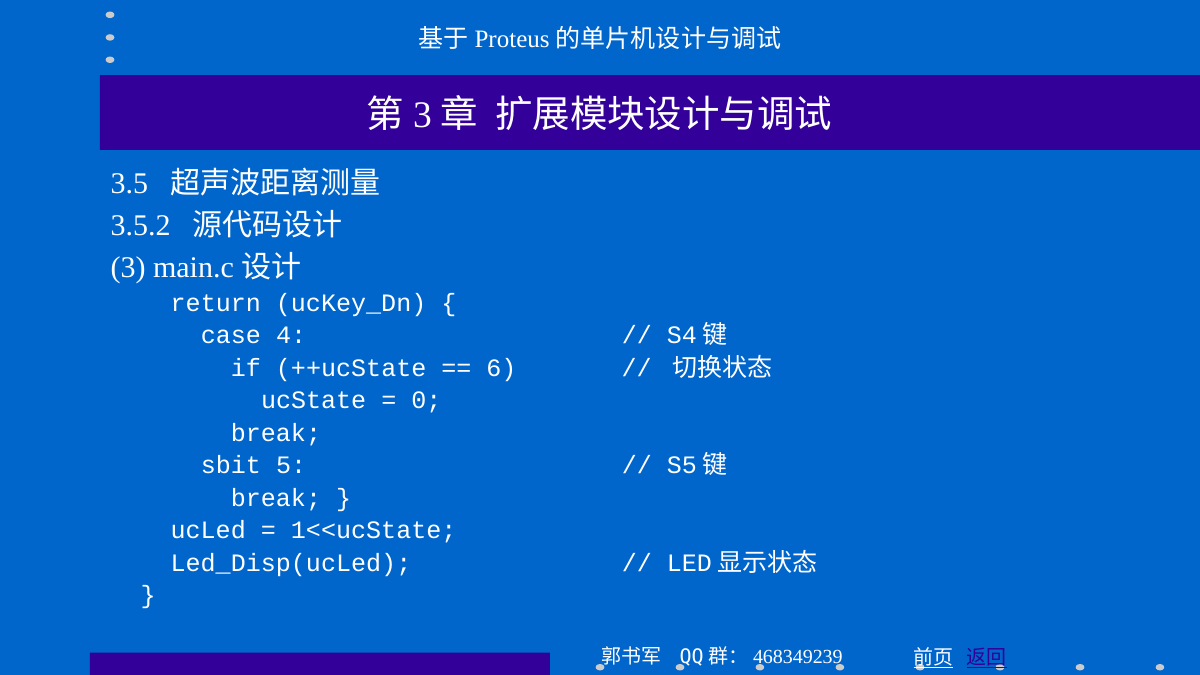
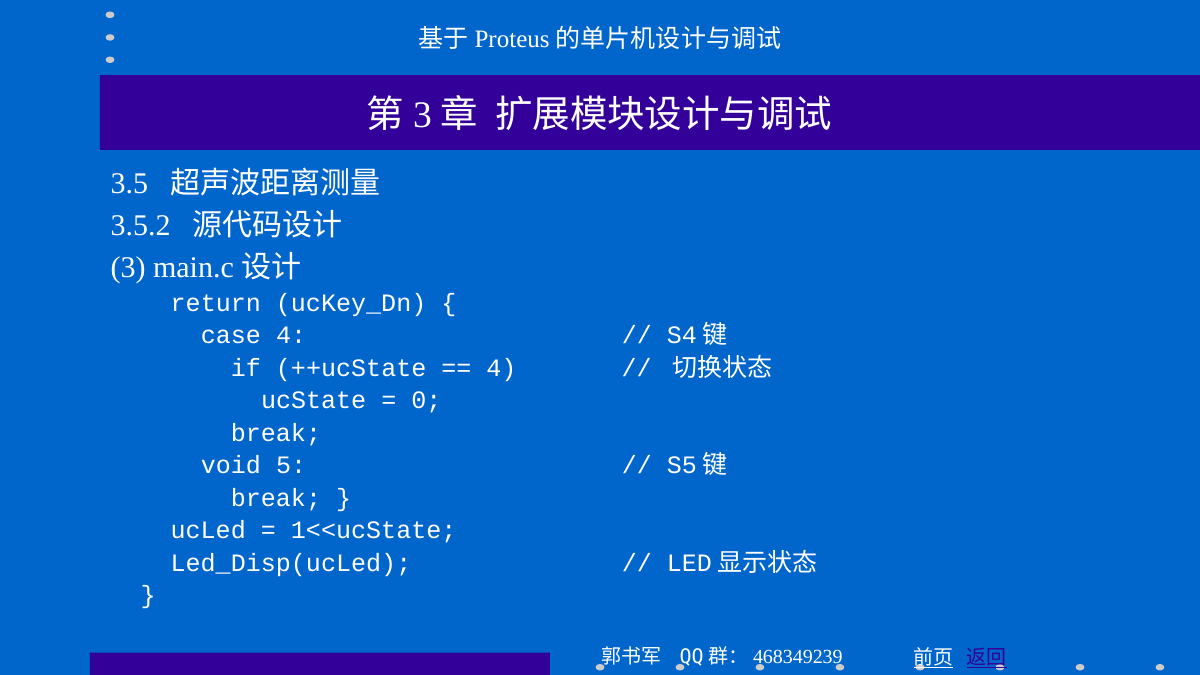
6: 6 -> 4 (501, 368)
sbit: sbit -> void (231, 466)
